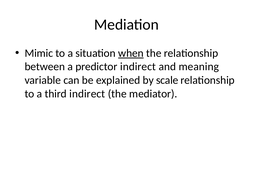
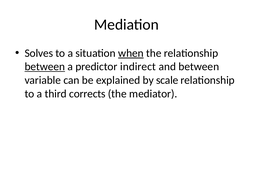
Mimic: Mimic -> Solves (39, 53)
between underline: none -> present (45, 67)
and meaning: meaning -> between (199, 67)
third indirect: indirect -> corrects (87, 94)
